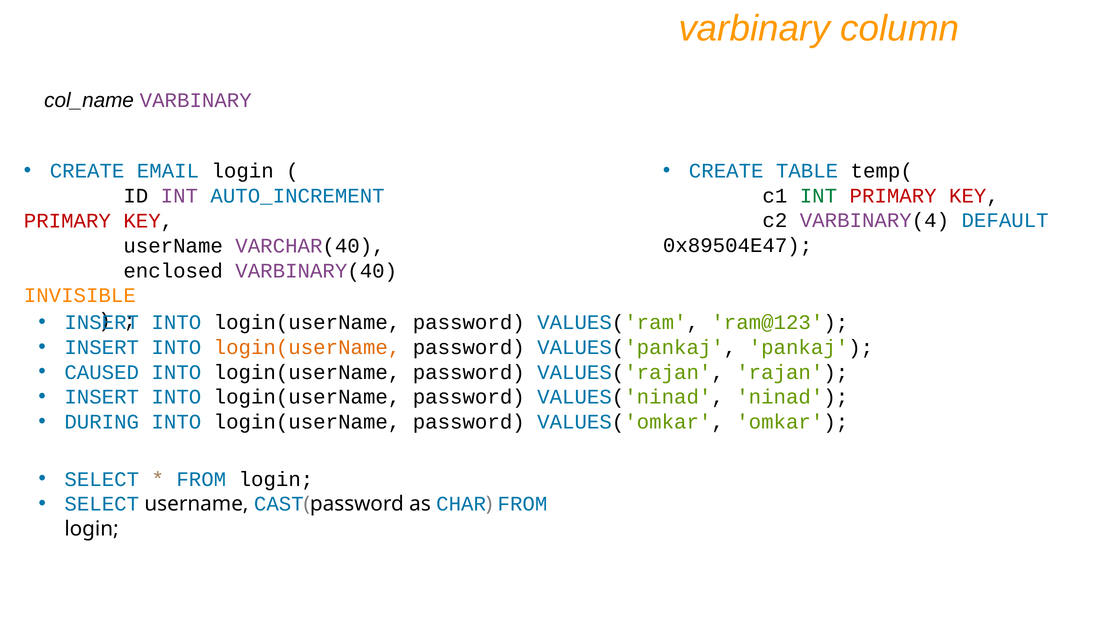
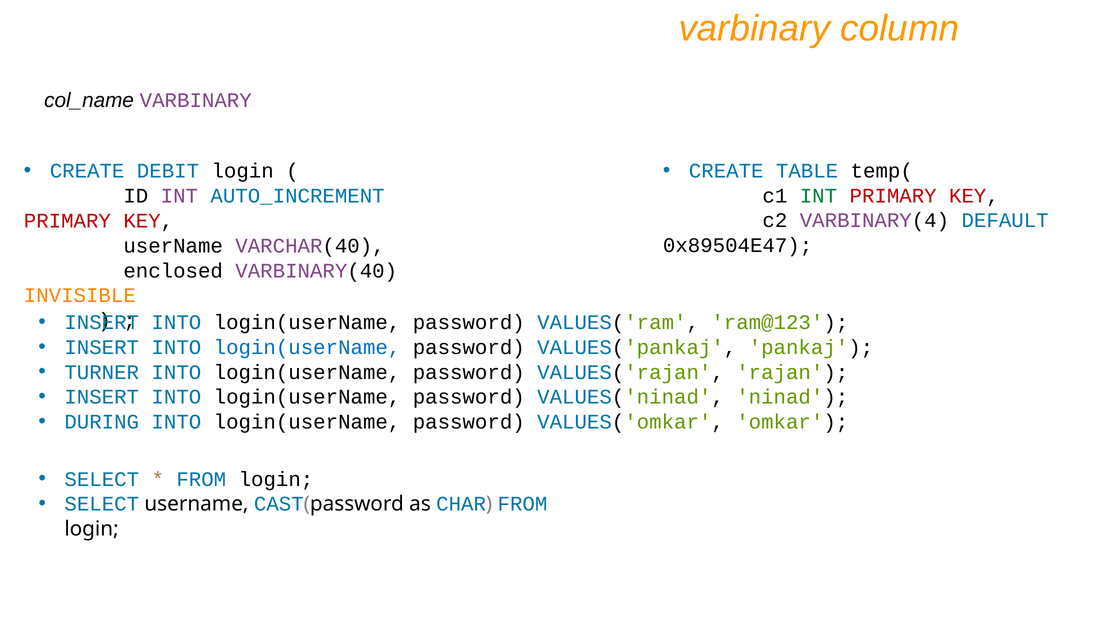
EMAIL: EMAIL -> DEBIT (168, 171)
login(userName colour: orange -> blue (307, 347)
CAUSED: CAUSED -> TURNER (102, 372)
